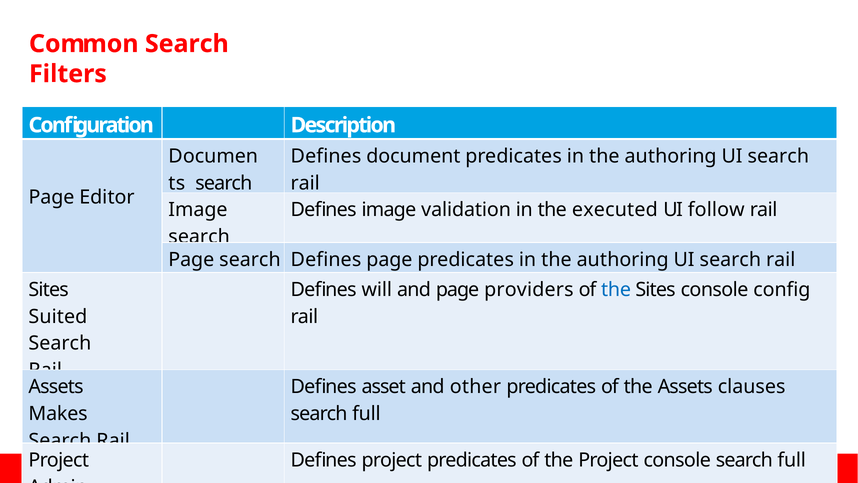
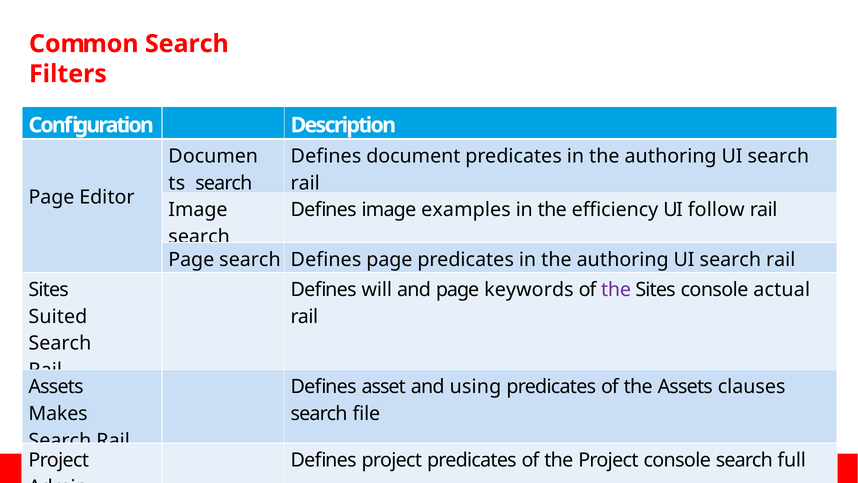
validation: validation -> examples (466, 210)
executed: executed -> efficiency (615, 210)
providers: providers -> keywords (529, 290)
the colour: blue -> purple (616, 290)
config: config -> actual (782, 290)
other: other -> using (475, 387)
full: full -> file (366, 413)
